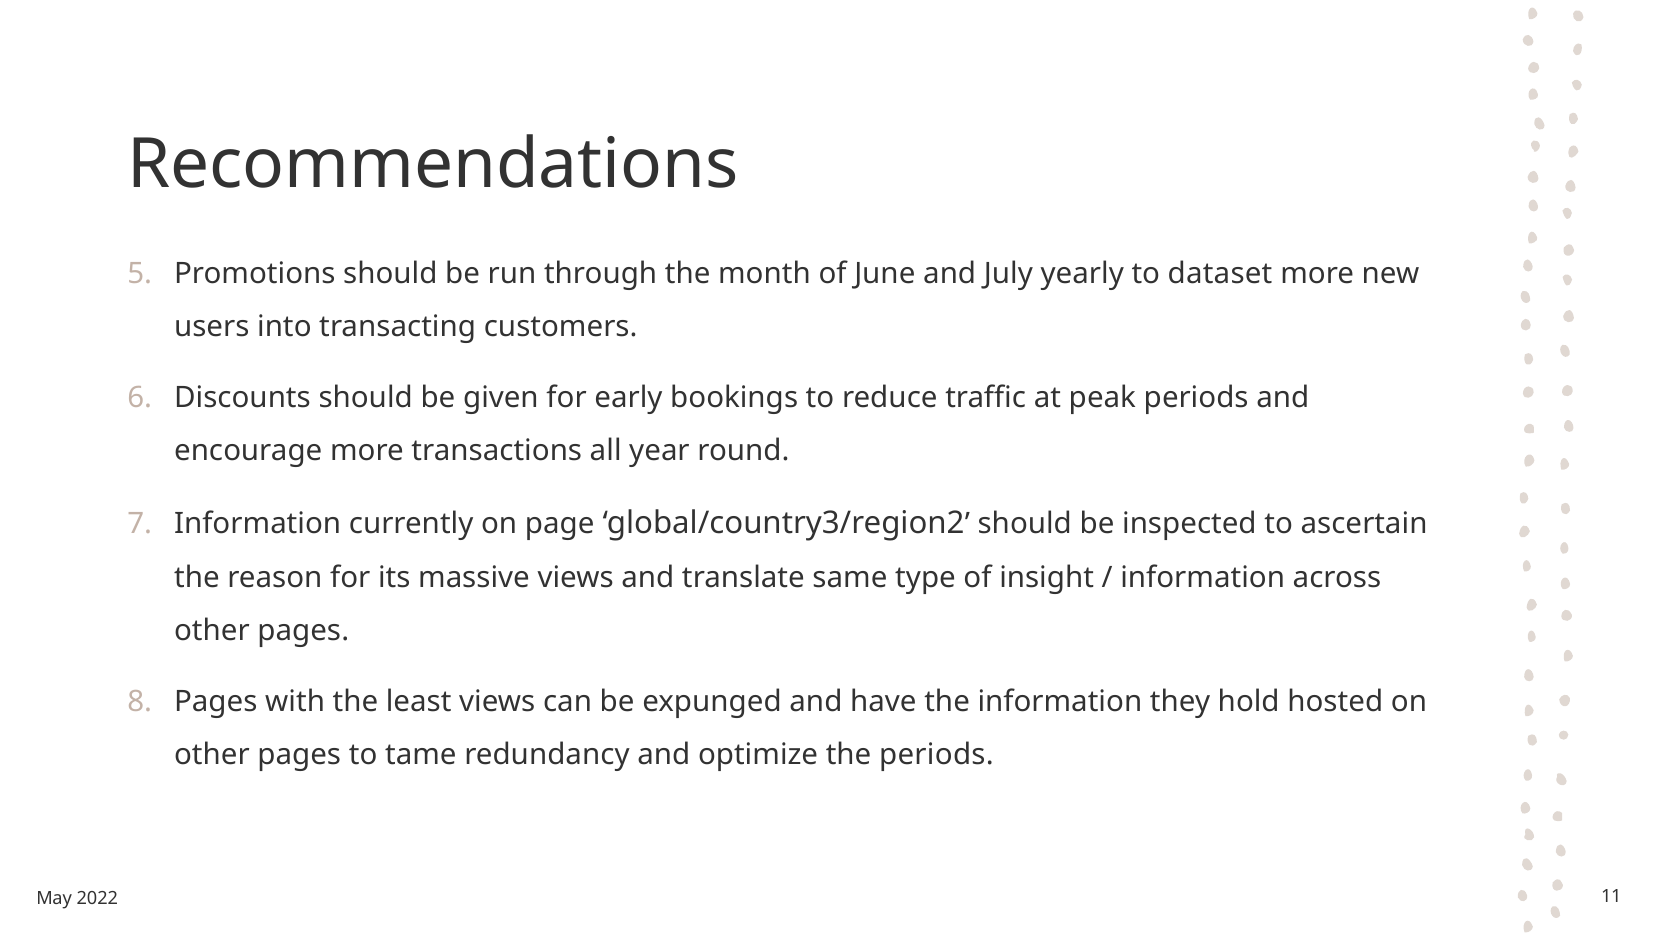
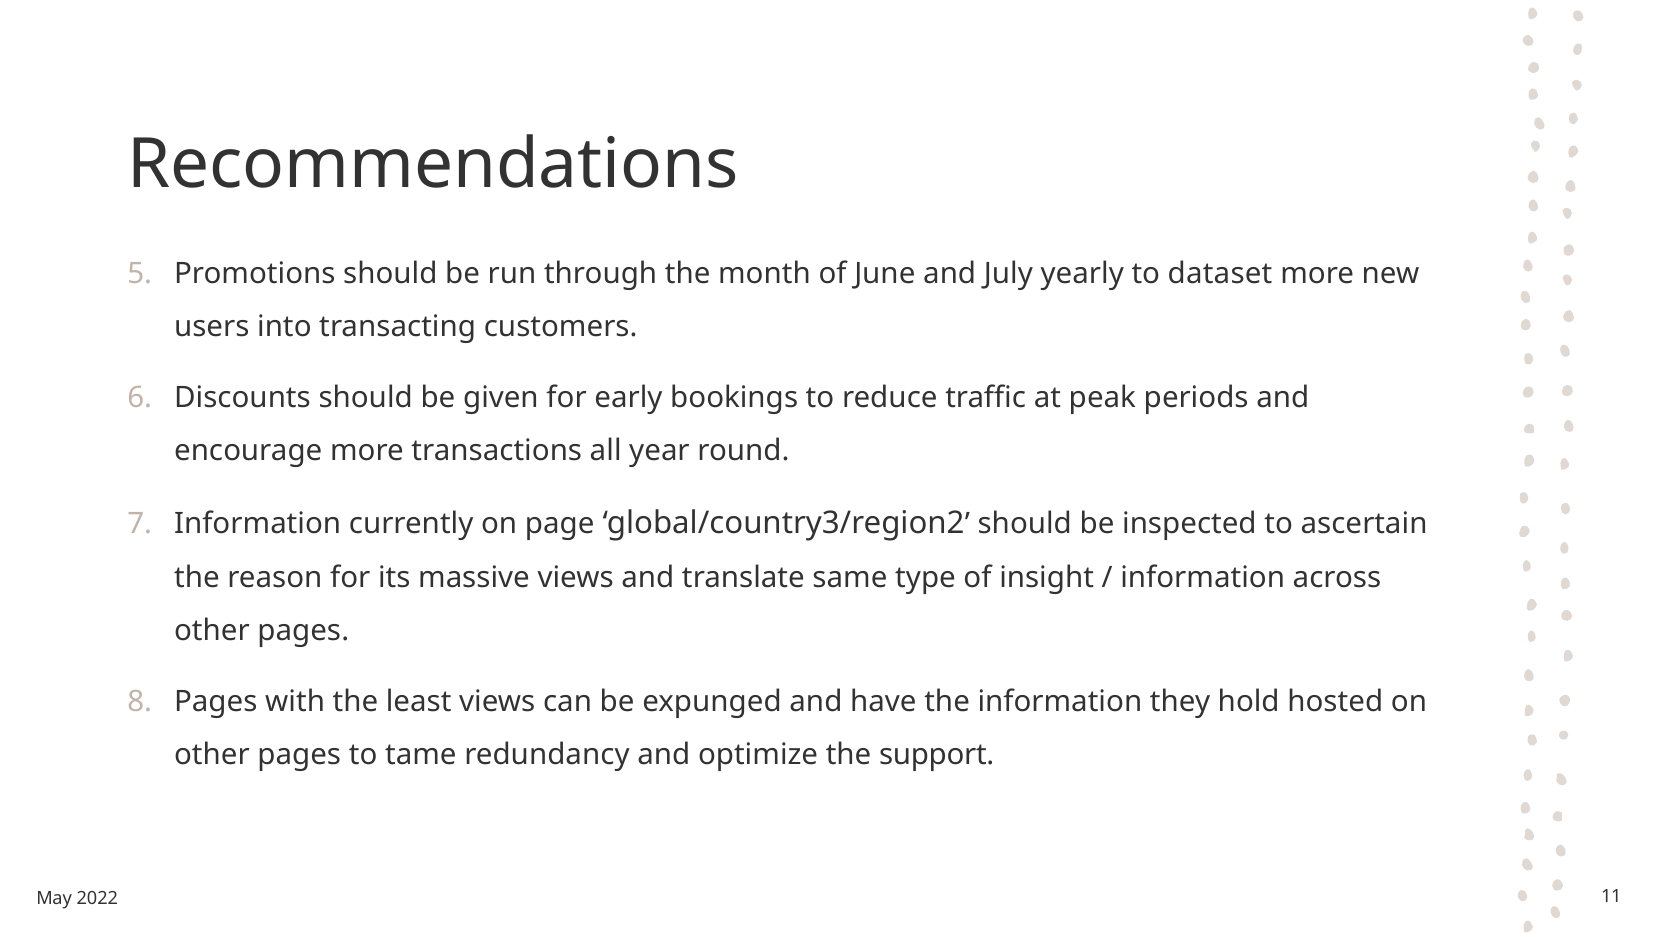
the periods: periods -> support (937, 755)
